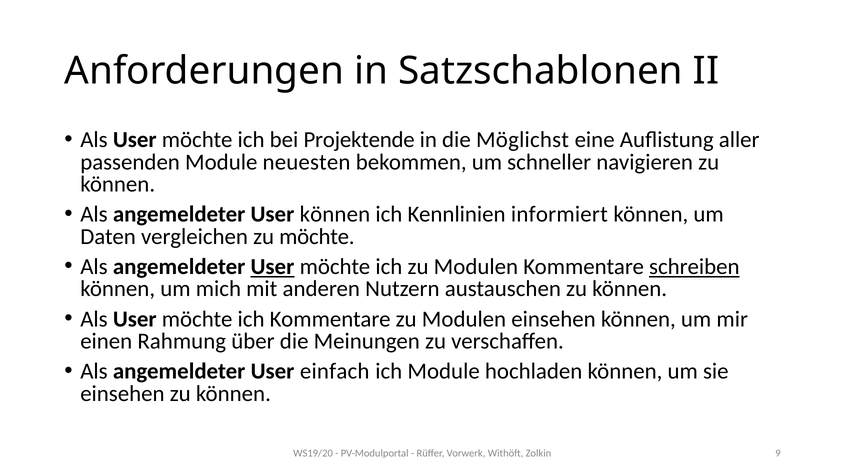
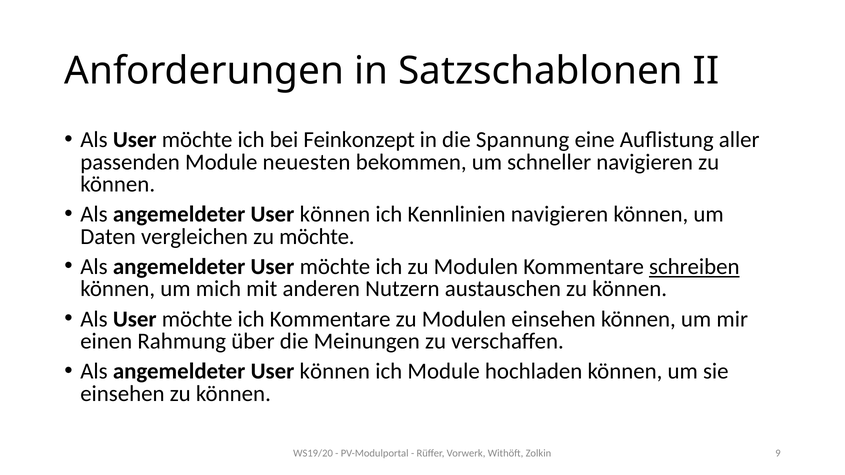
Projektende: Projektende -> Feinkonzept (359, 140)
Möglichst: Möglichst -> Spannung (523, 140)
Kennlinien informiert: informiert -> navigieren (559, 215)
User underline: present -> none (272, 267)
einfach: einfach -> können (335, 372)
